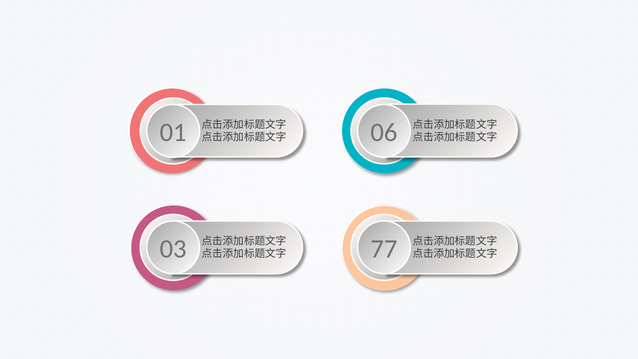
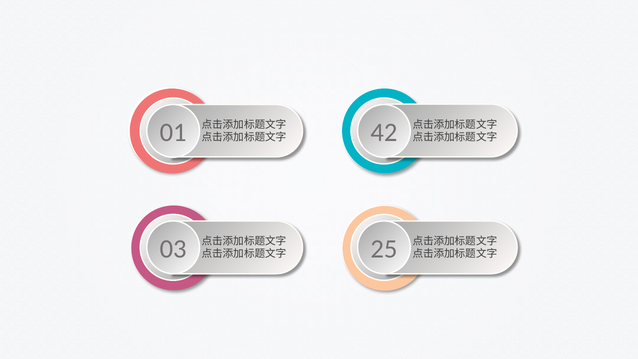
06: 06 -> 42 (384, 133)
77: 77 -> 25 (384, 249)
